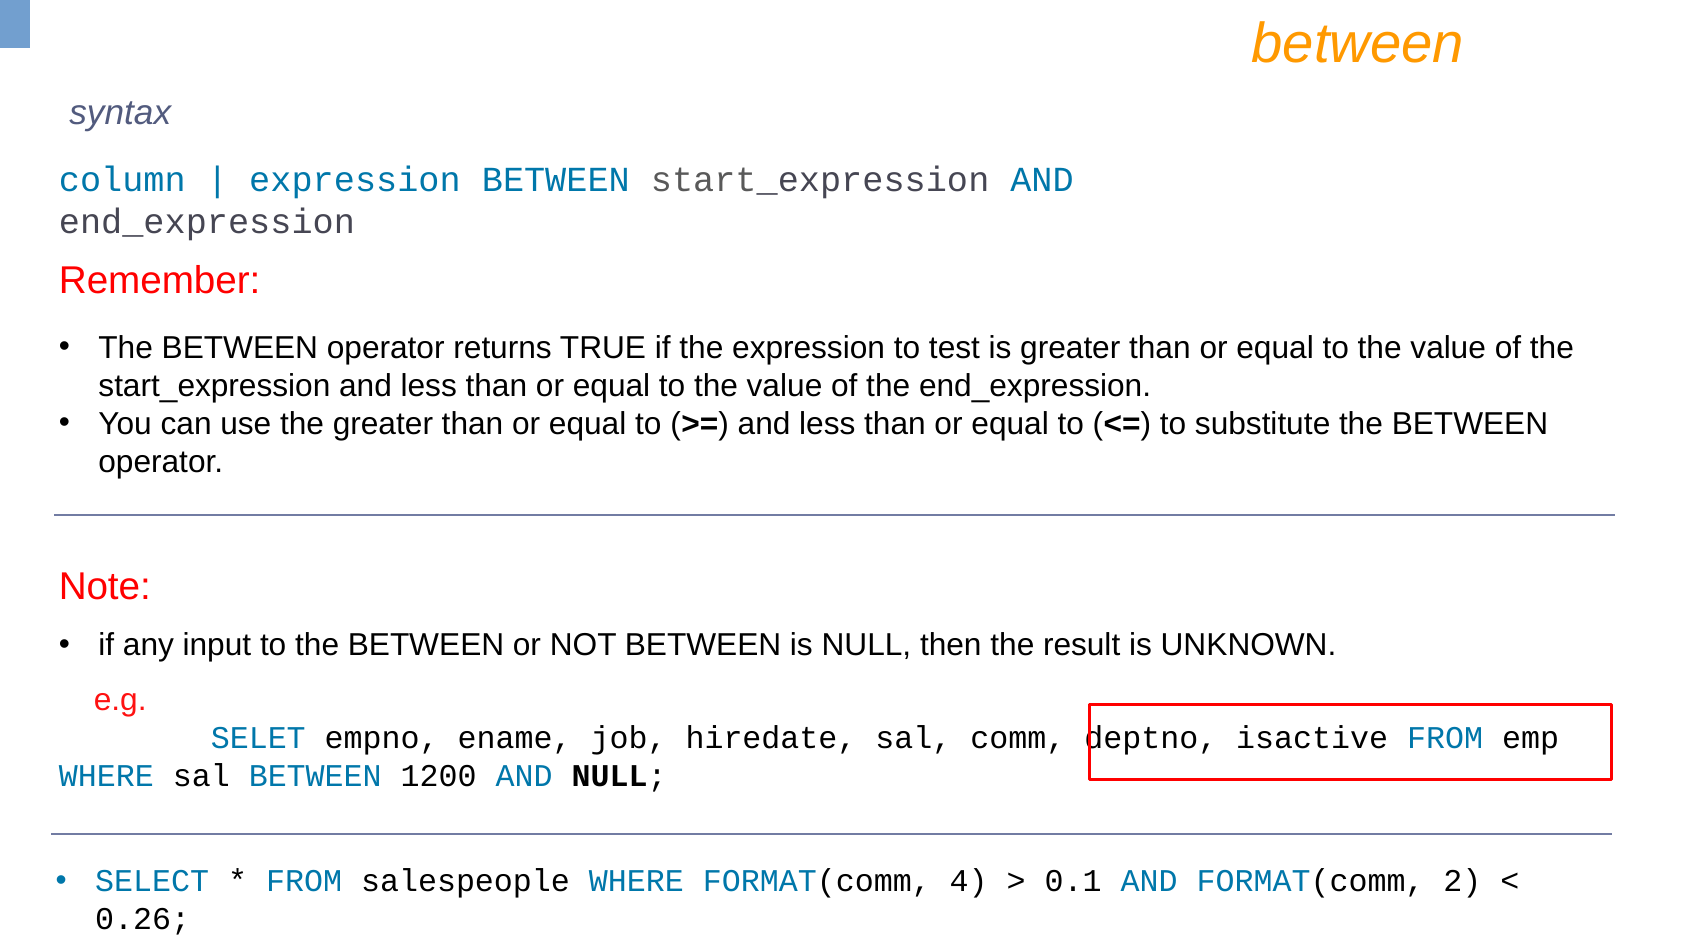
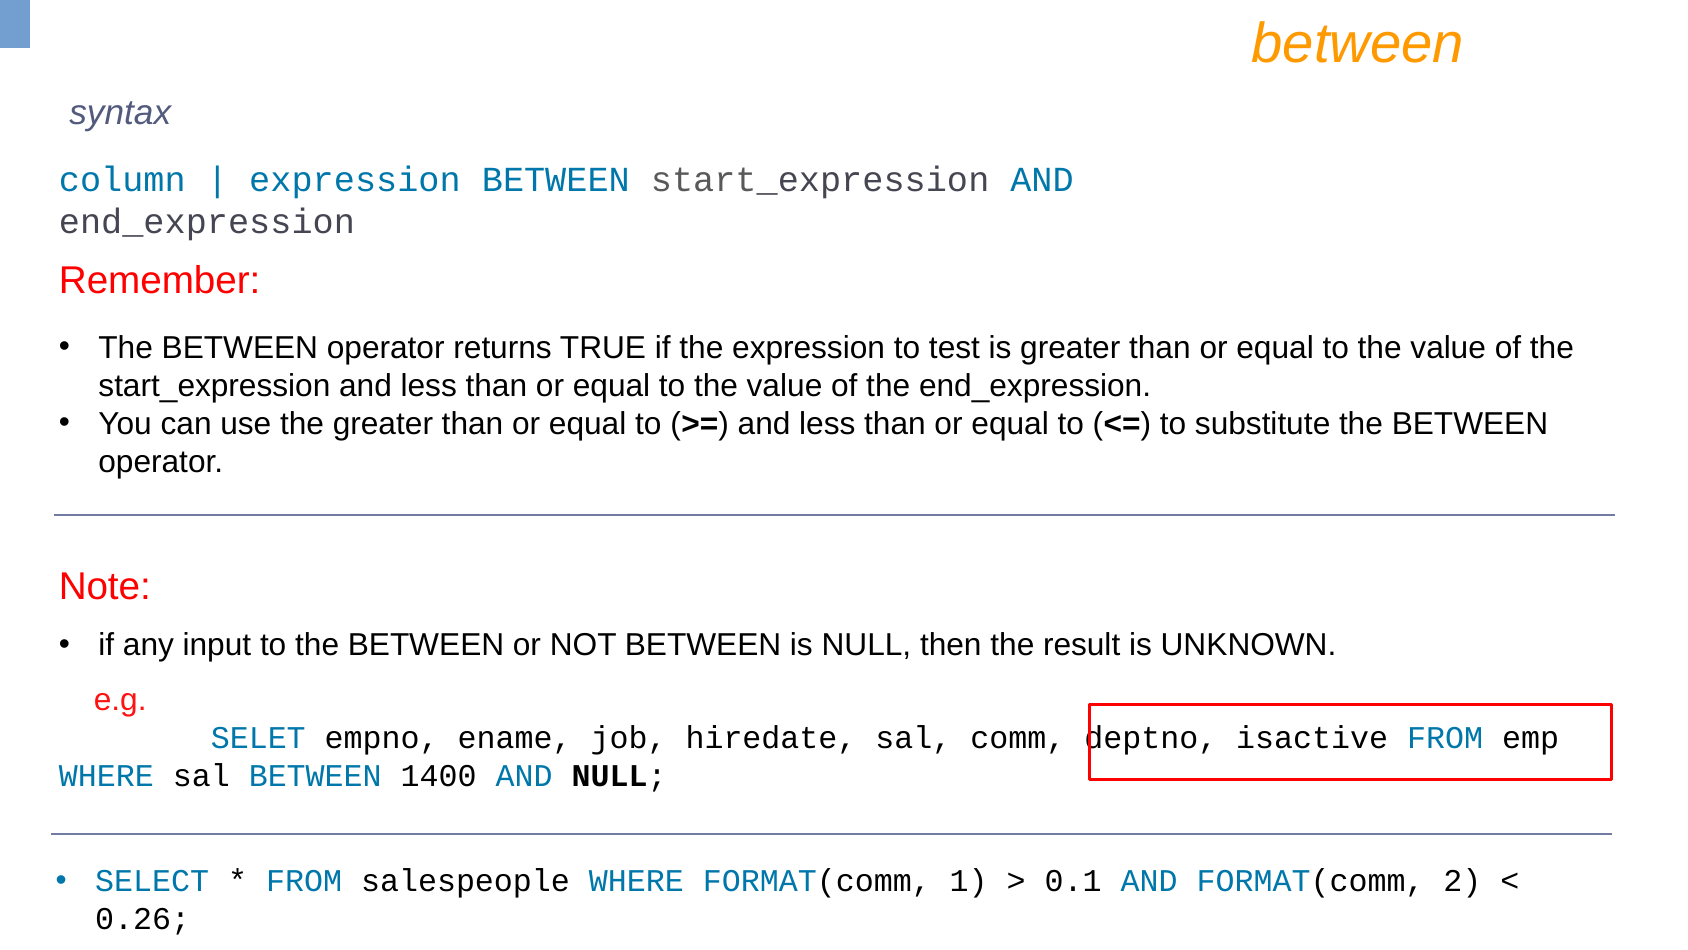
1200: 1200 -> 1400 (439, 776)
4: 4 -> 1 (969, 881)
